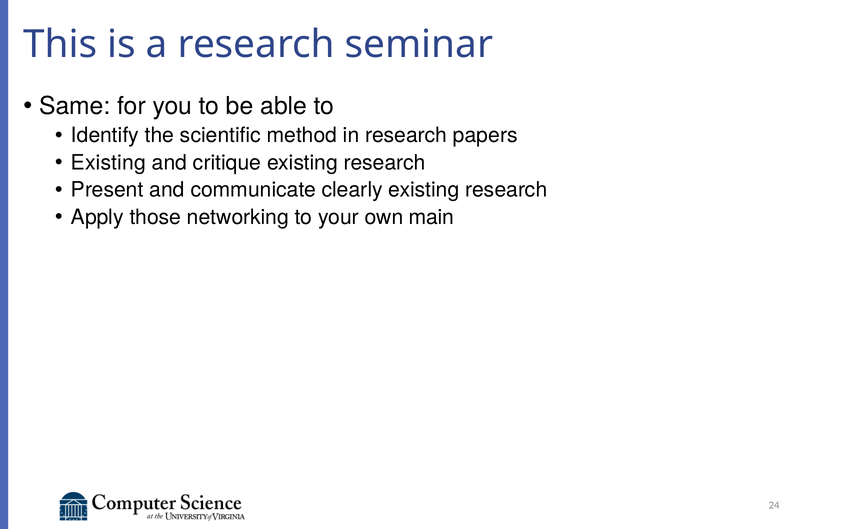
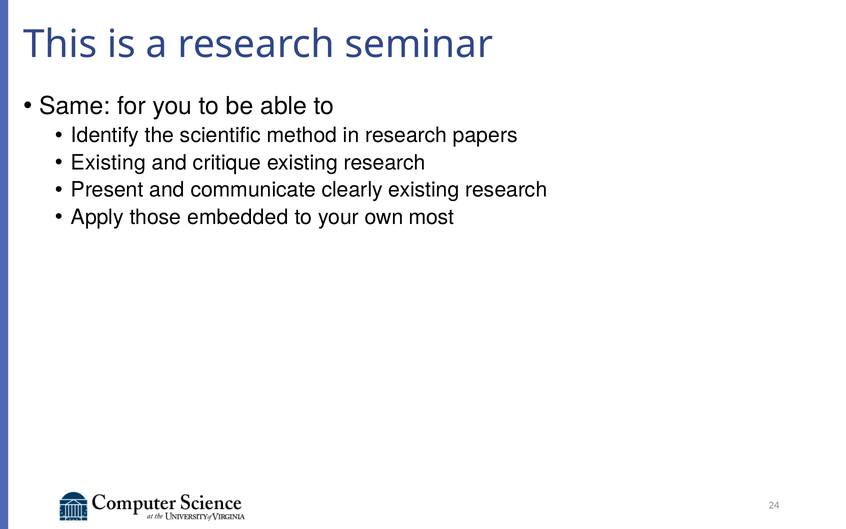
networking: networking -> embedded (238, 217)
main: main -> most (431, 217)
